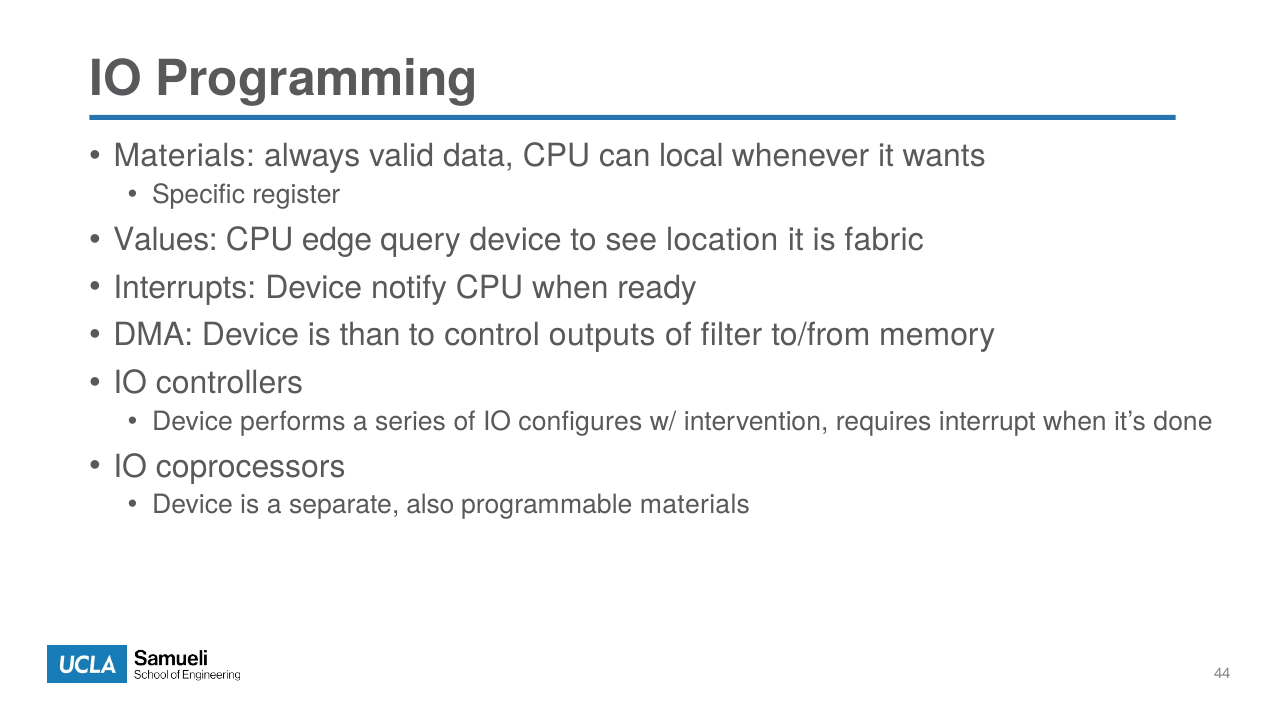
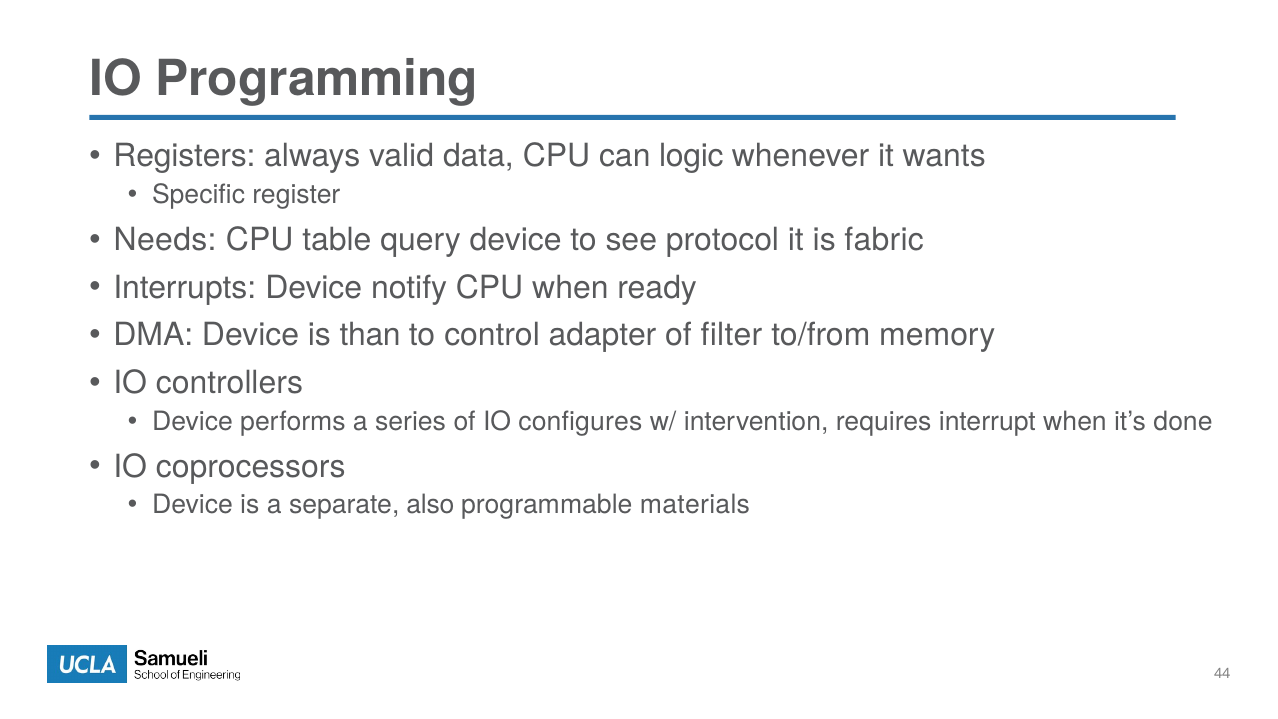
Materials: Materials -> Registers (184, 156)
local: local -> logic (691, 156)
Values: Values -> Needs (165, 240)
edge: edge -> table (337, 240)
location: location -> protocol (723, 240)
outputs: outputs -> adapter (603, 335)
